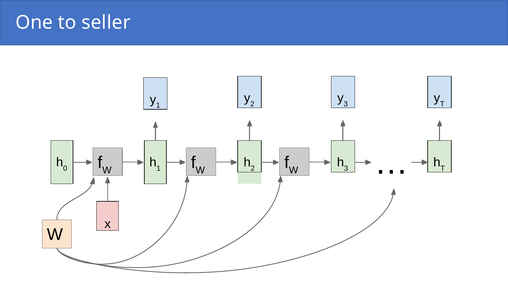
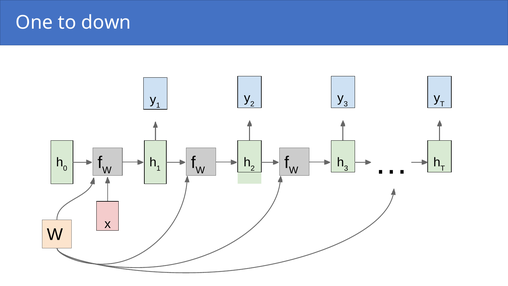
seller: seller -> down (106, 22)
